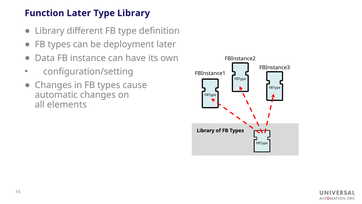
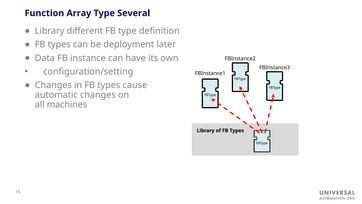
Function Later: Later -> Array (79, 13)
Type Library: Library -> Several (134, 13)
elements: elements -> machines (67, 105)
